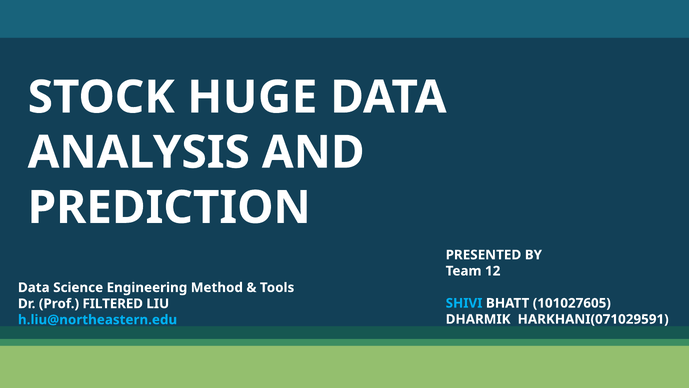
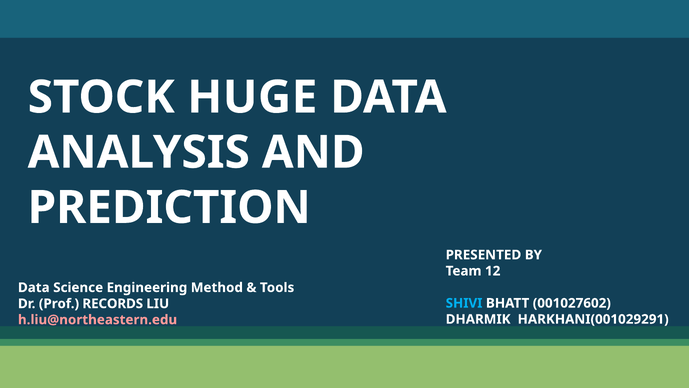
101027605: 101027605 -> 001027602 (572, 303)
FILTERED: FILTERED -> RECORDS (113, 303)
HARKHANI(071029591: HARKHANI(071029591 -> HARKHANI(001029291 (593, 319)
h.liu@northeastern.edu colour: light blue -> pink (98, 319)
